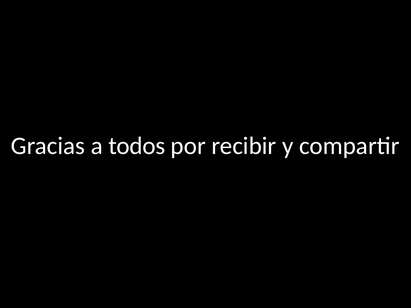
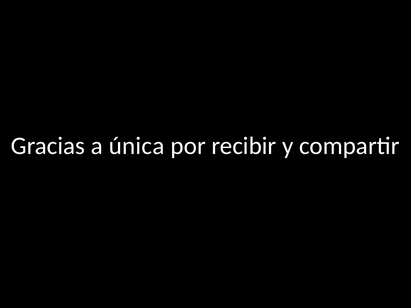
todos: todos -> única (137, 146)
